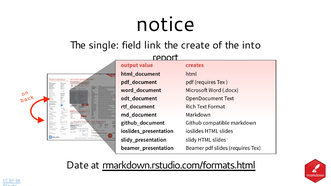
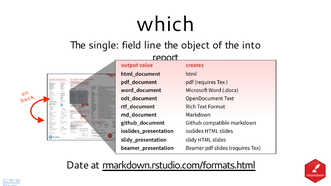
notice: notice -> which (165, 24)
link: link -> line (153, 45)
create: create -> object (195, 45)
